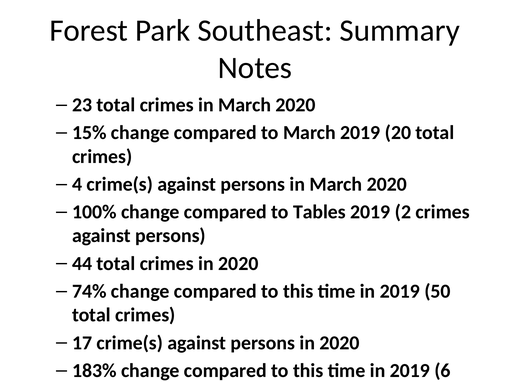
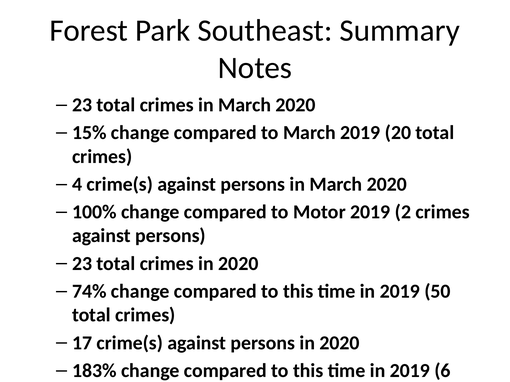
Tables: Tables -> Motor (319, 212)
44: 44 -> 23 (82, 264)
